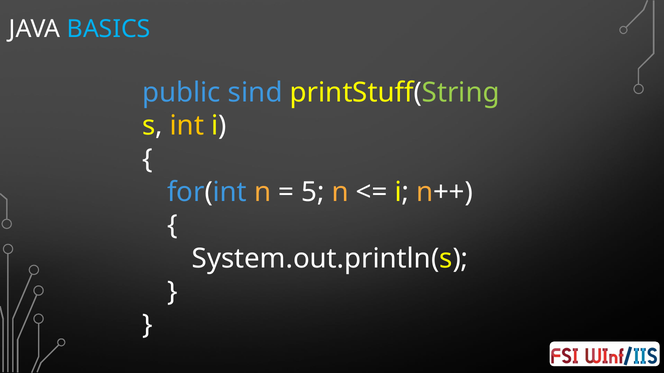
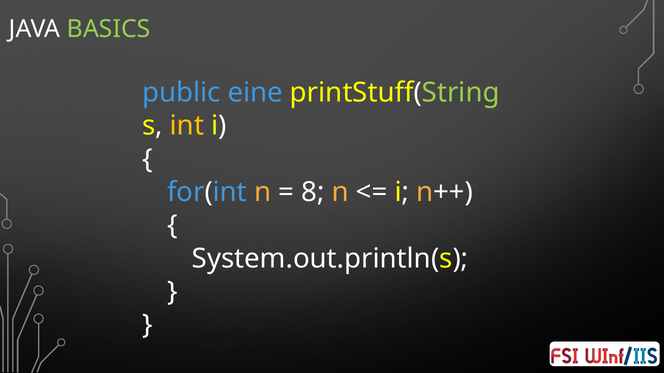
BASICS colour: light blue -> light green (109, 29)
sind: sind -> eine (255, 93)
5: 5 -> 8 (313, 192)
